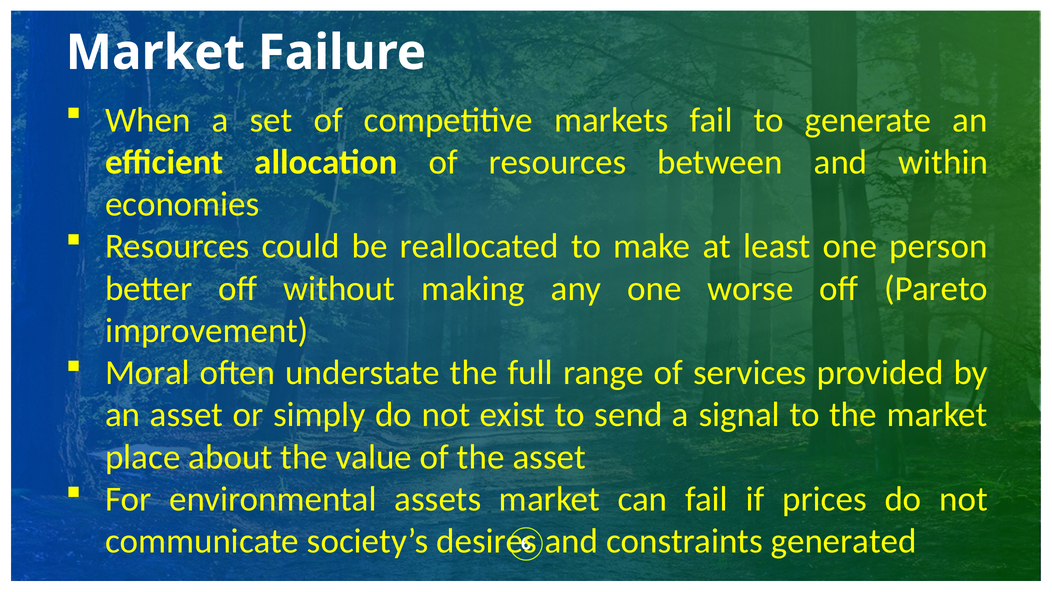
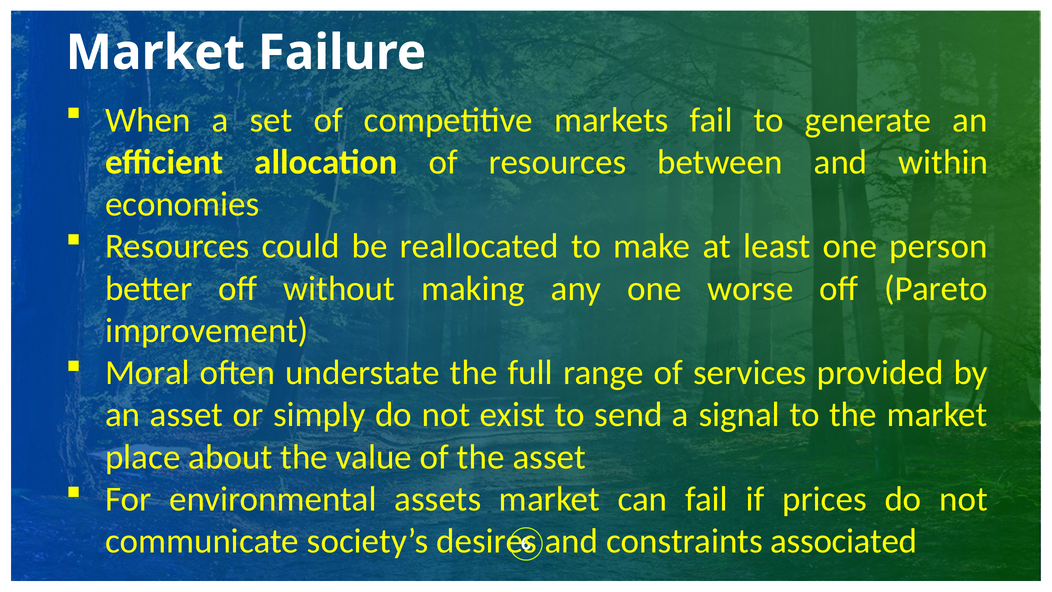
generated: generated -> associated (844, 541)
